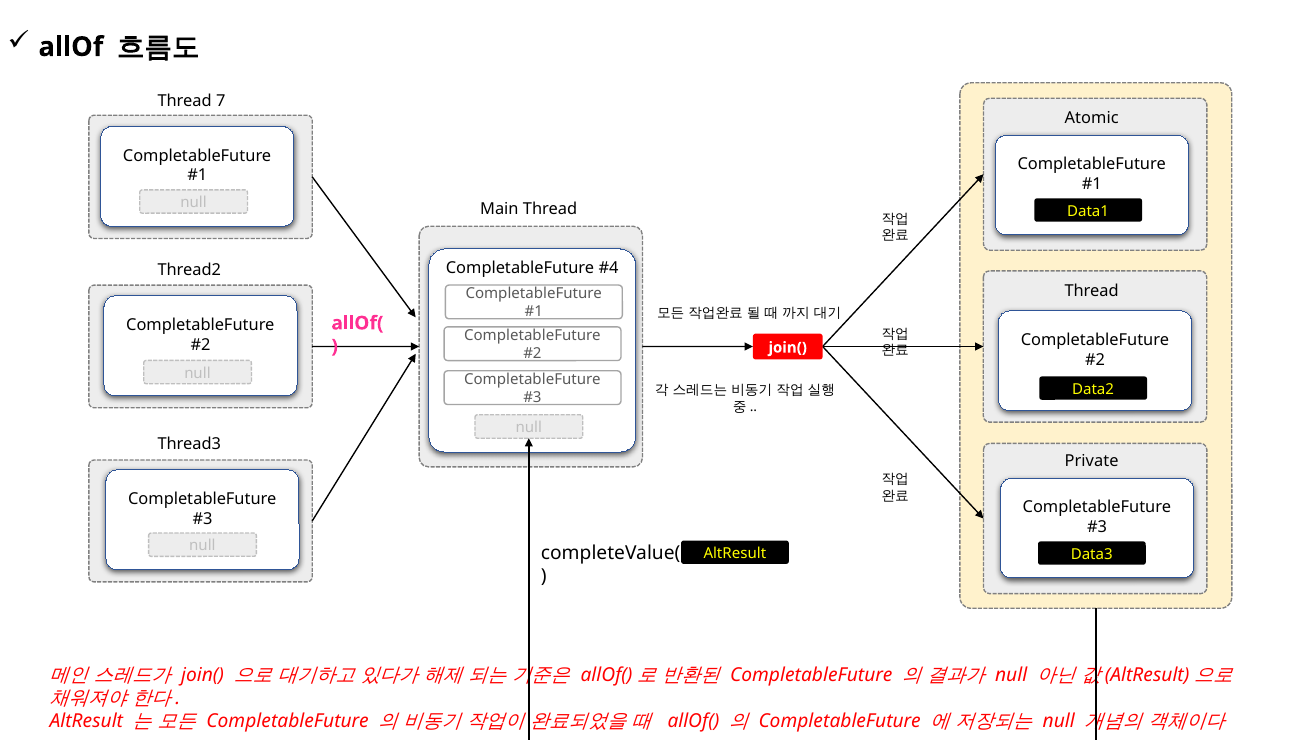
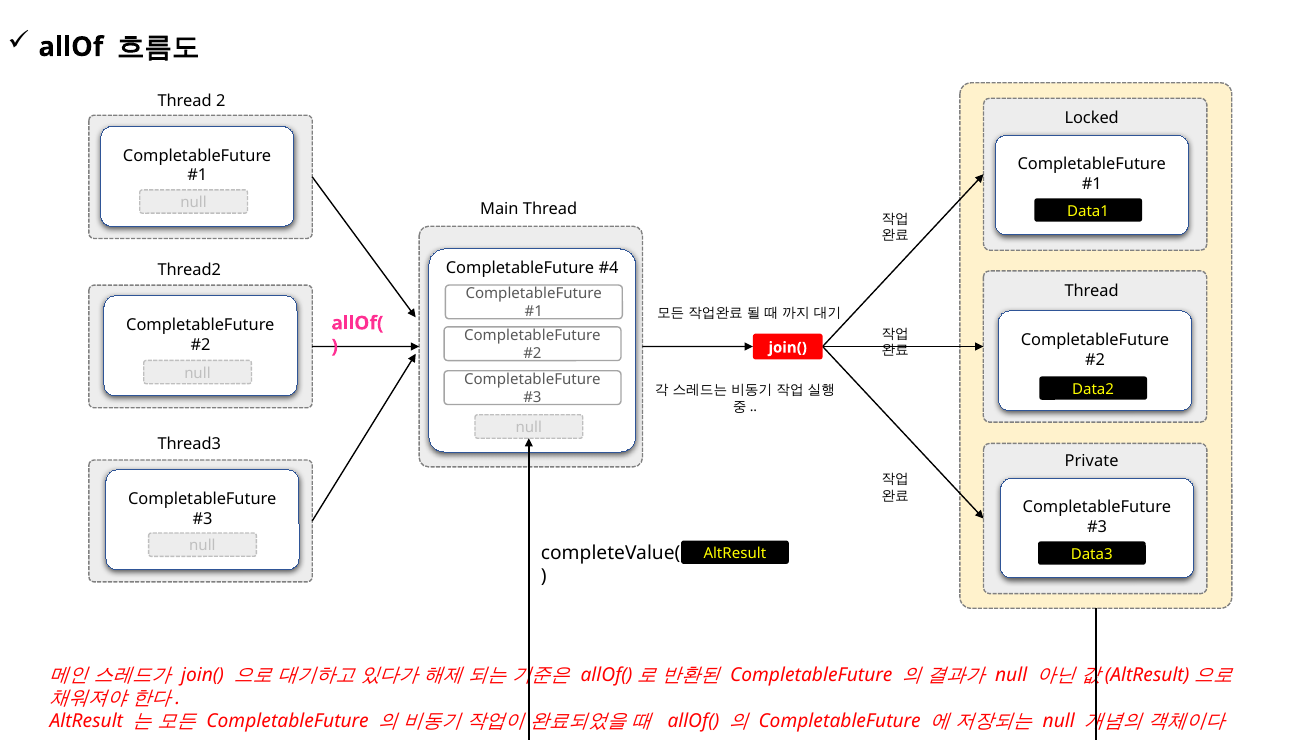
7: 7 -> 2 (221, 101)
Atomic: Atomic -> Locked (1092, 118)
